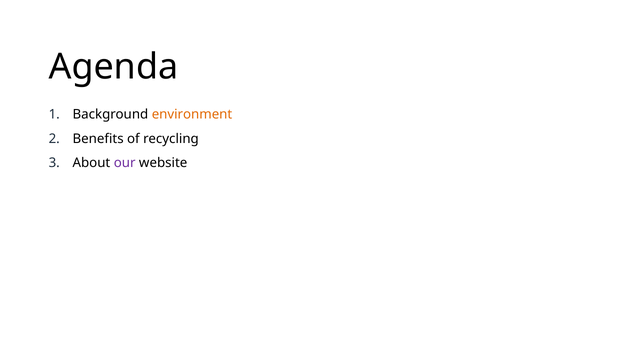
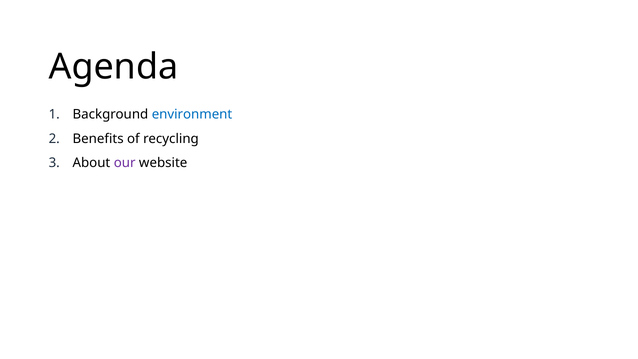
environment colour: orange -> blue (192, 114)
